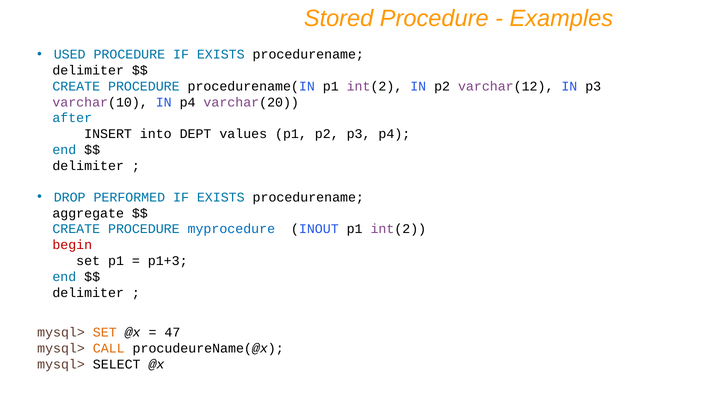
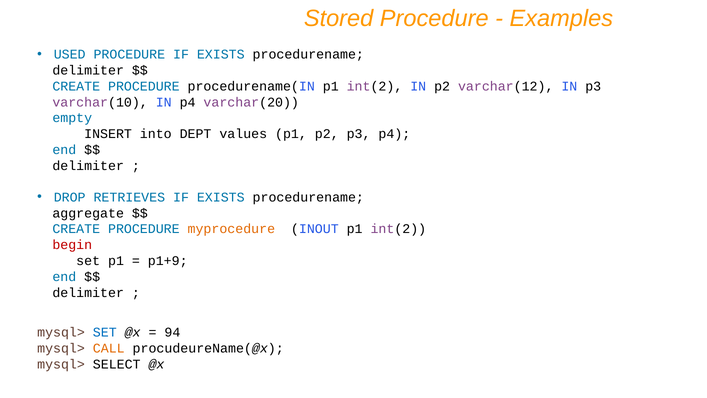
after: after -> empty (72, 118)
PERFORMED: PERFORMED -> RETRIEVES (129, 197)
myprocedure colour: blue -> orange (231, 229)
p1+3: p1+3 -> p1+9 (168, 261)
SET colour: orange -> blue (105, 332)
47: 47 -> 94 (172, 332)
